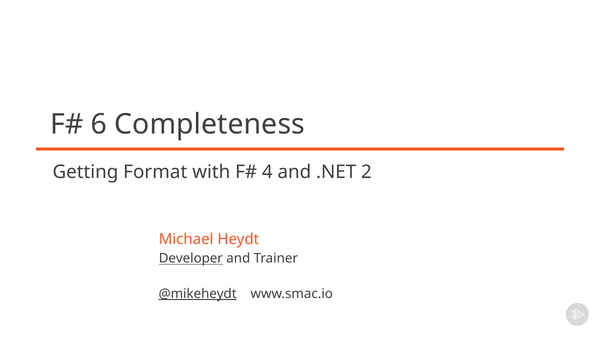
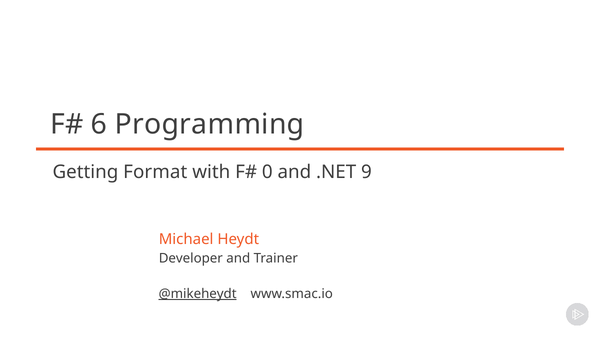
Completeness: Completeness -> Programming (210, 124)
4: 4 -> 0 (267, 172)
2: 2 -> 9 (366, 172)
Developer underline: present -> none (191, 258)
